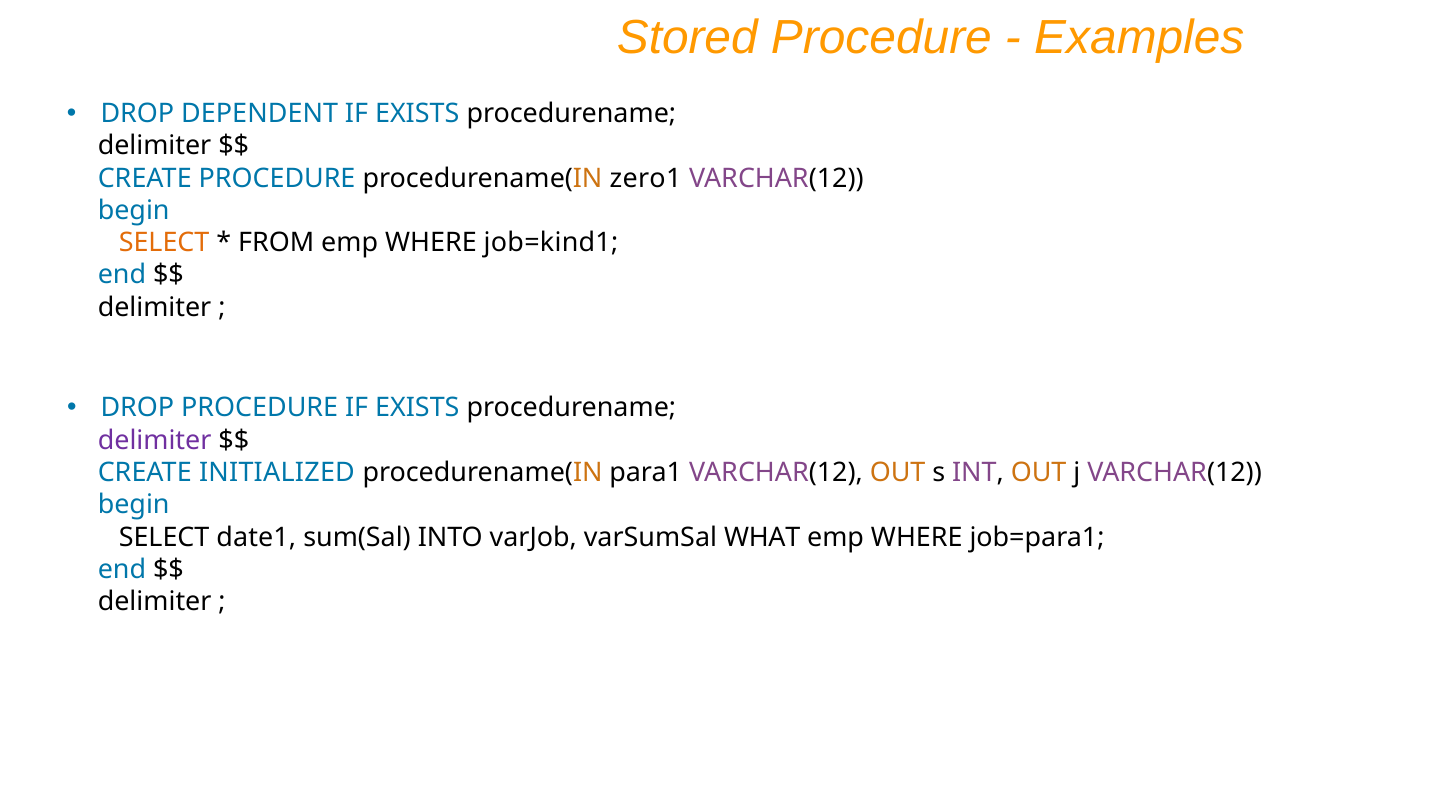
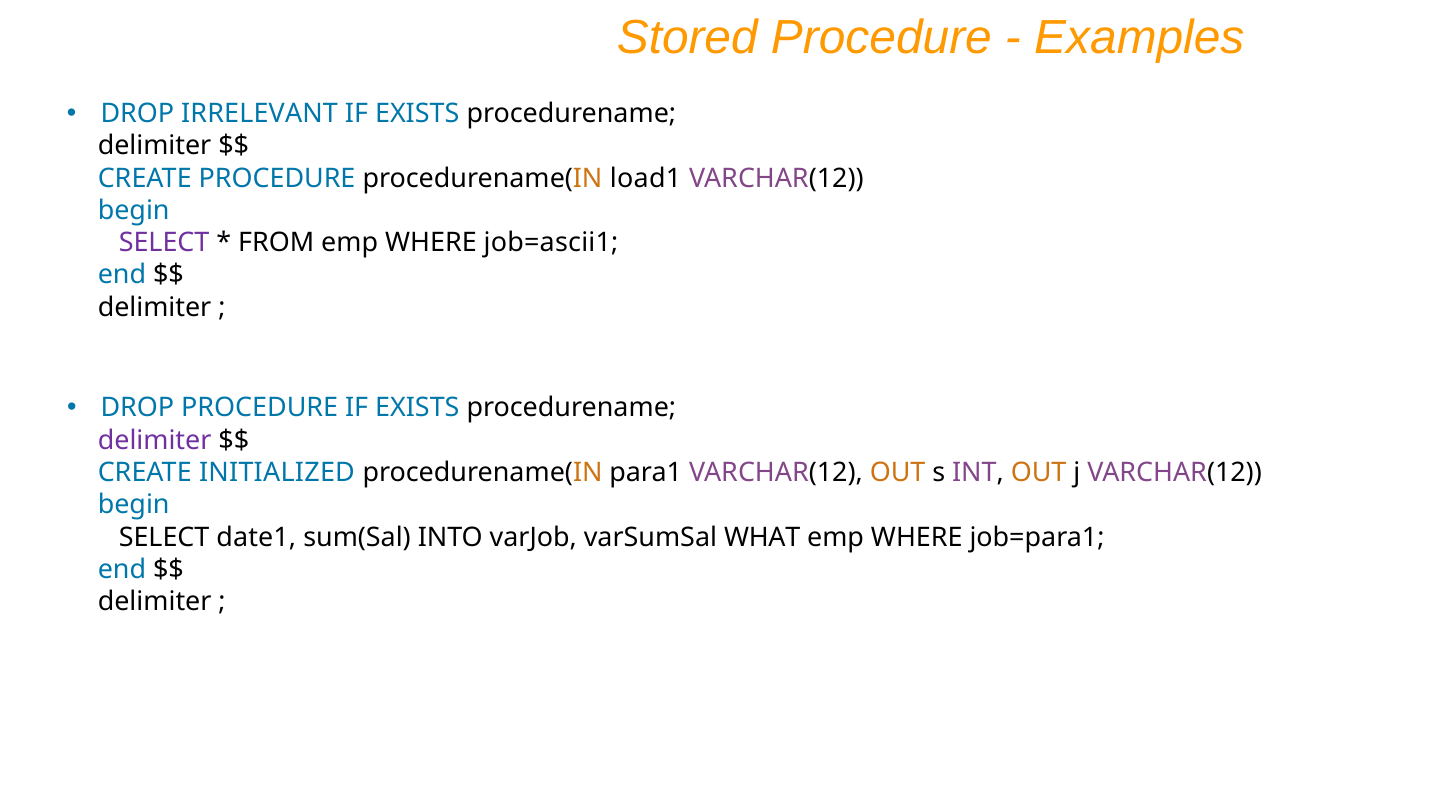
DEPENDENT: DEPENDENT -> IRRELEVANT (260, 114)
zero1: zero1 -> load1 (646, 178)
SELECT colour: orange -> purple (164, 243)
job=kind1: job=kind1 -> job=ascii1 (551, 243)
